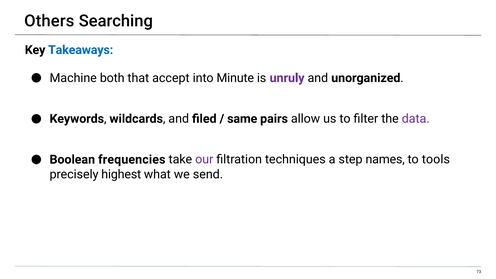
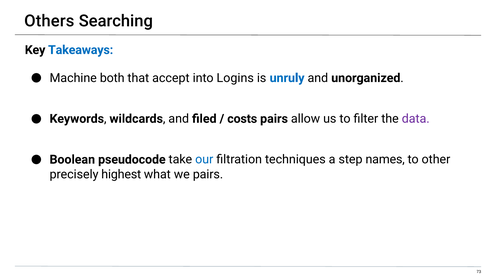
Minute: Minute -> Logins (235, 78)
unruly colour: purple -> blue (287, 78)
same: same -> costs (242, 119)
frequencies: frequencies -> pseudocode (132, 160)
our colour: purple -> blue (204, 160)
tools: tools -> other (436, 160)
we send: send -> pairs (208, 174)
